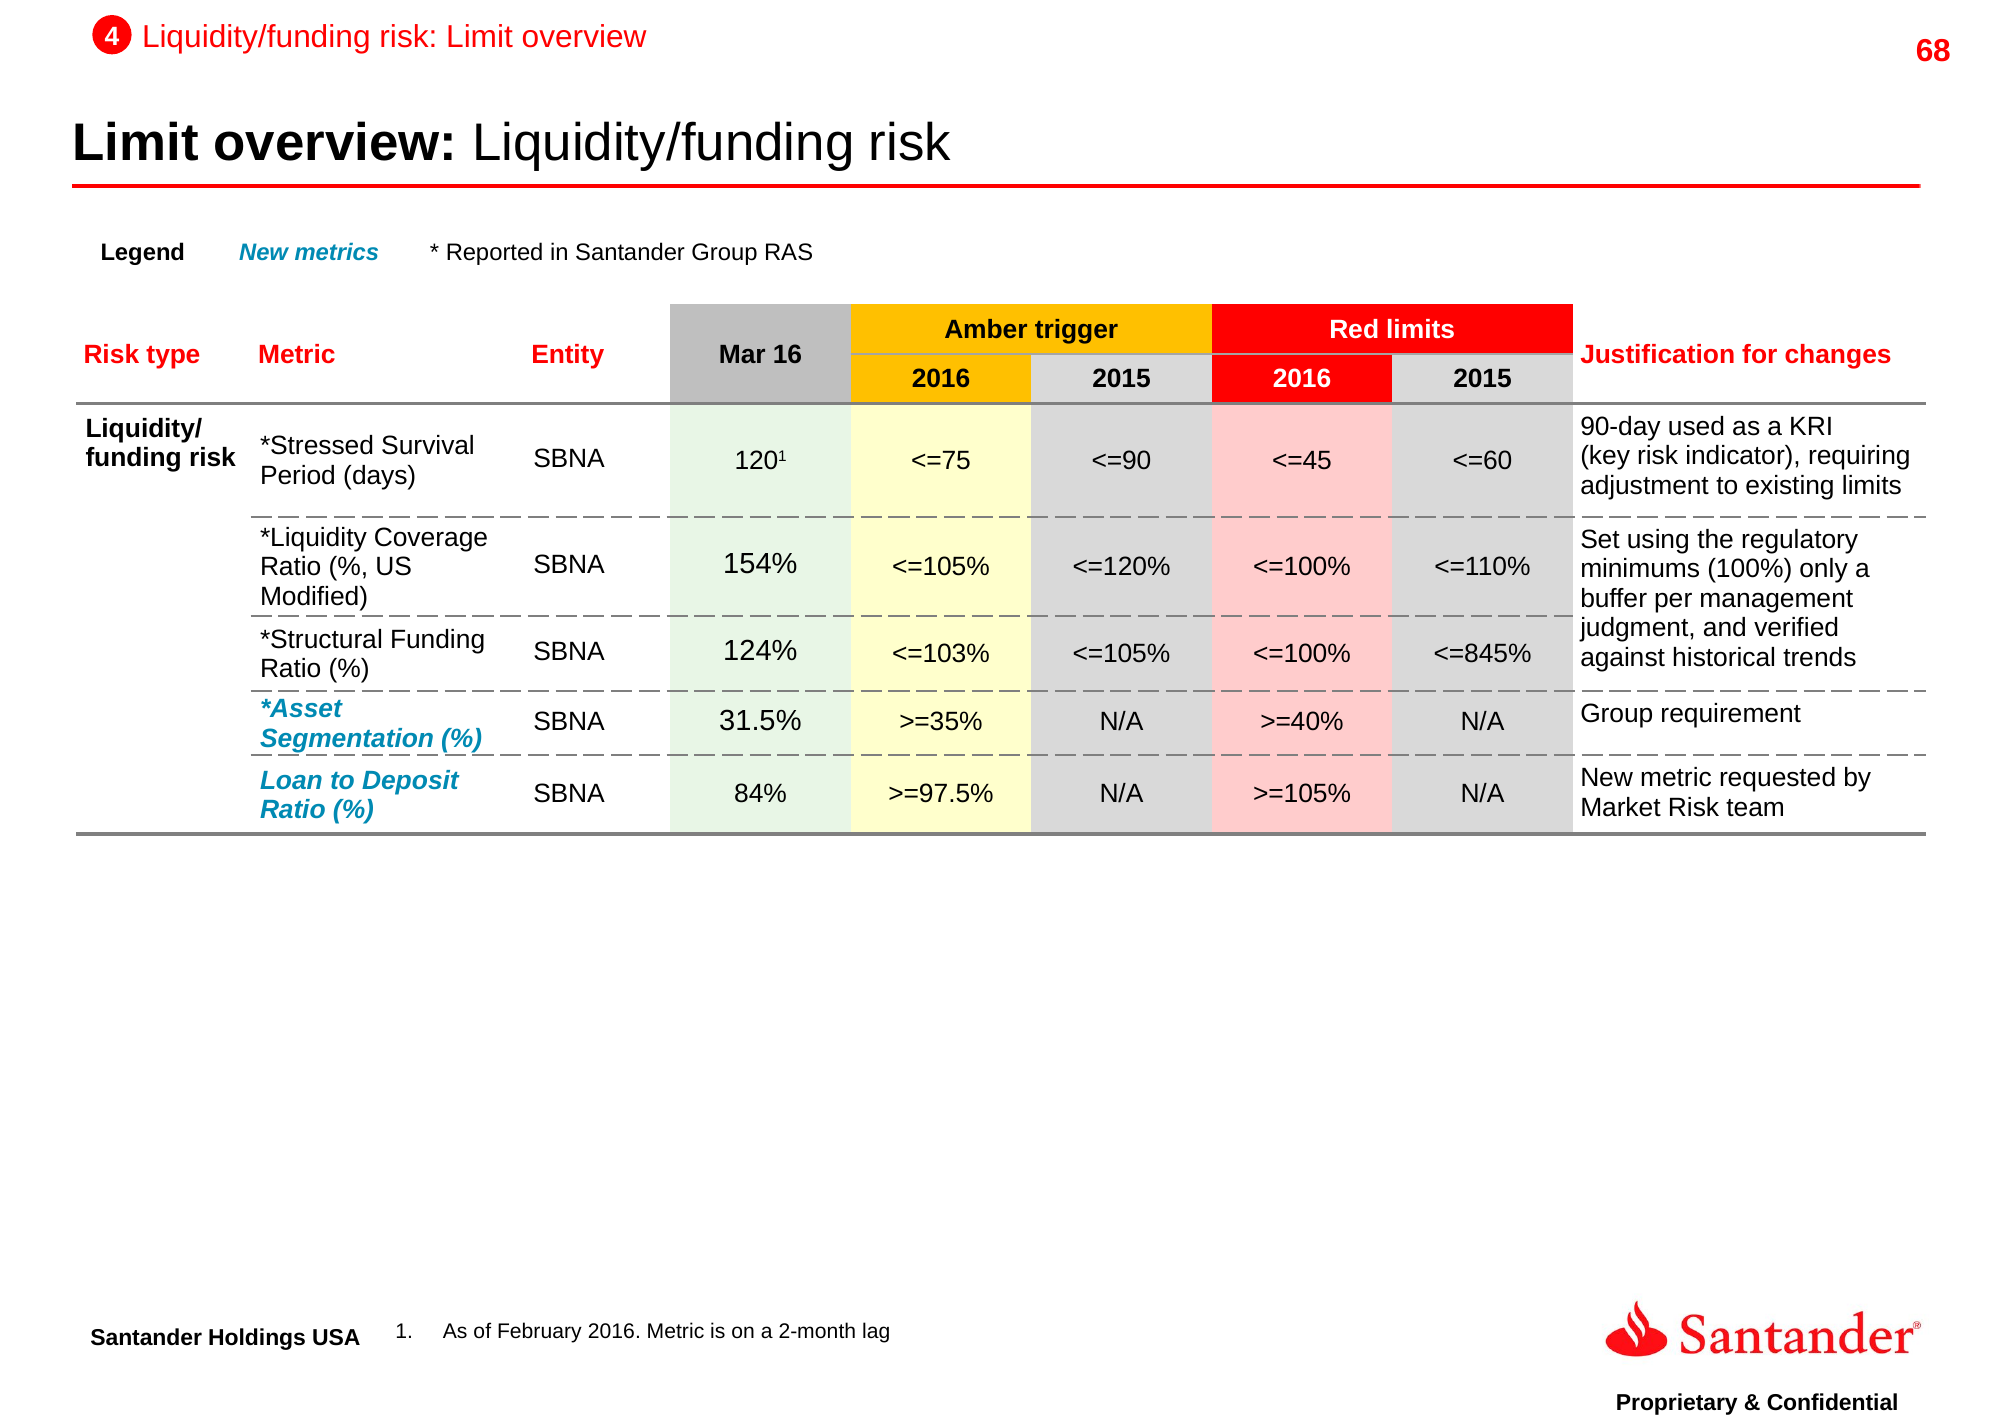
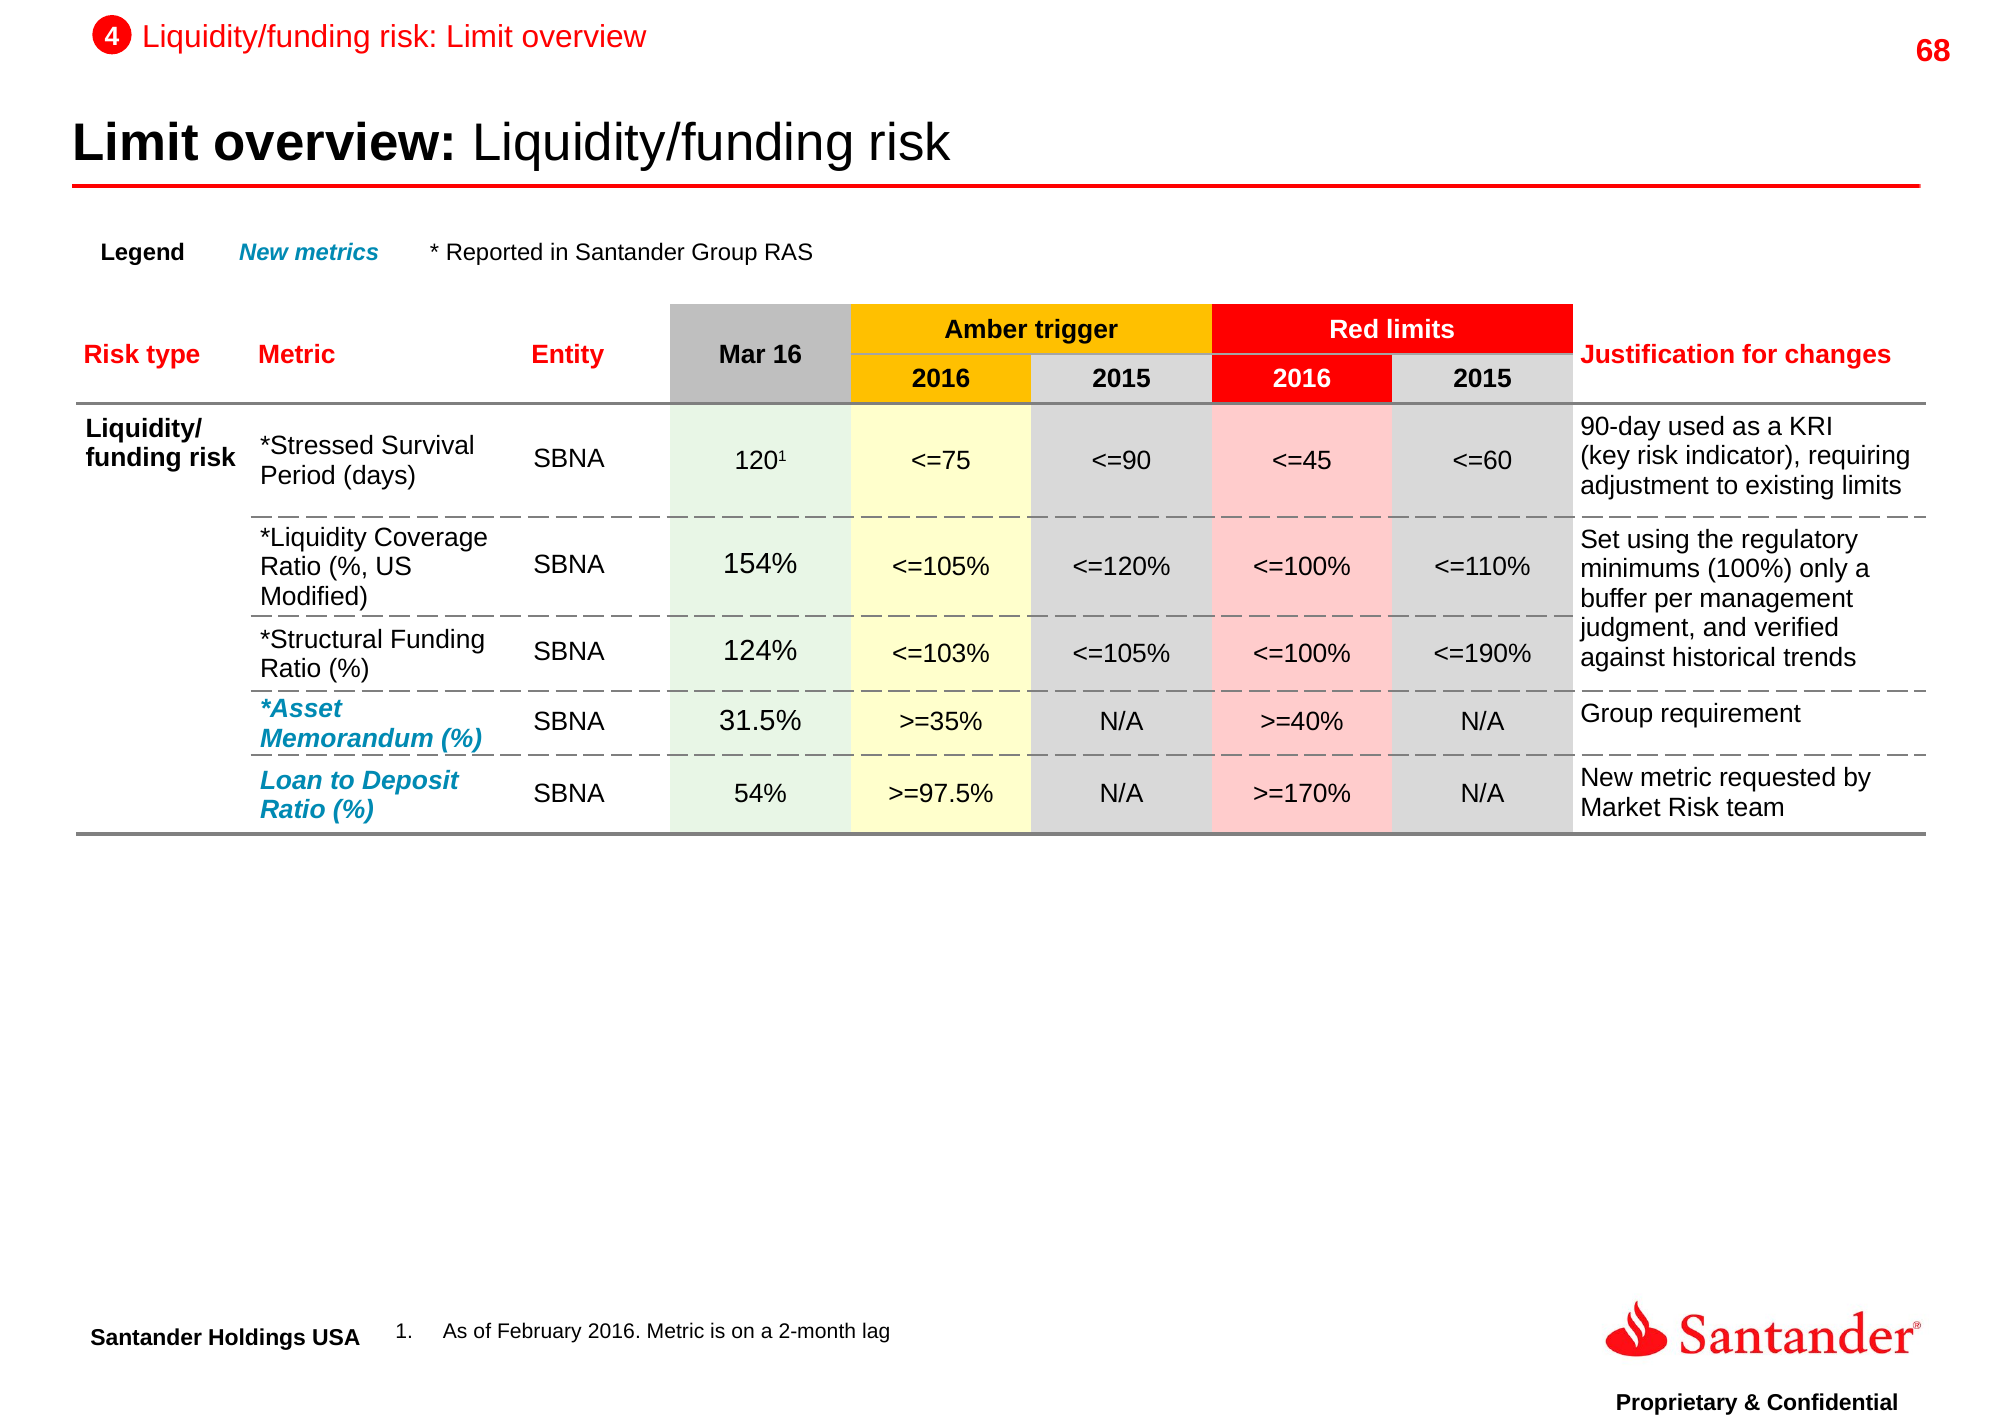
<=845%: <=845% -> <=190% (1483, 653)
Segmentation: Segmentation -> Memorandum (347, 738)
84%: 84% -> 54% (761, 793)
>=105%: >=105% -> >=170% (1302, 793)
